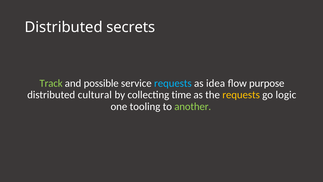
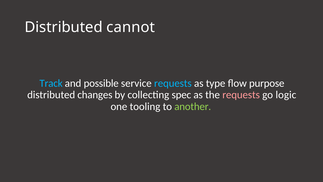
secrets: secrets -> cannot (131, 27)
Track colour: light green -> light blue (51, 83)
idea: idea -> type (216, 83)
cultural: cultural -> changes (95, 95)
time: time -> spec (181, 95)
requests colour: yellow -> pink (241, 95)
